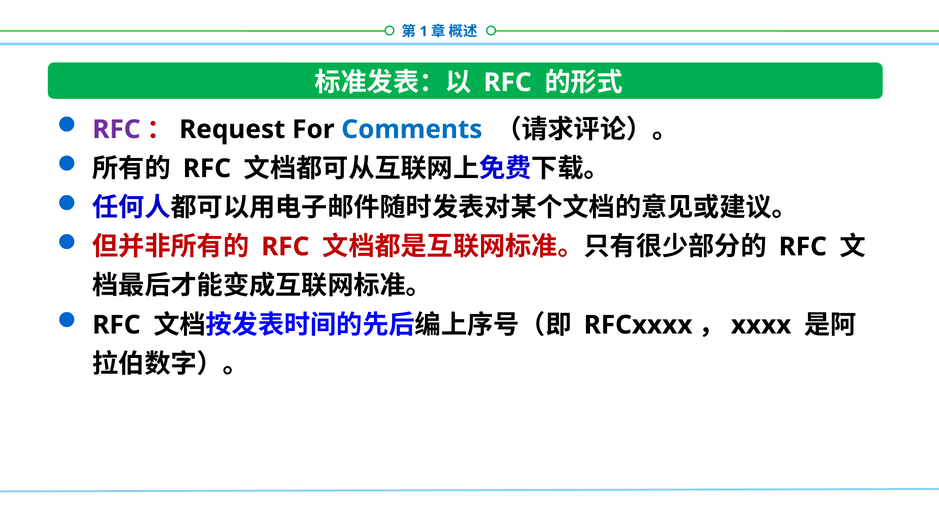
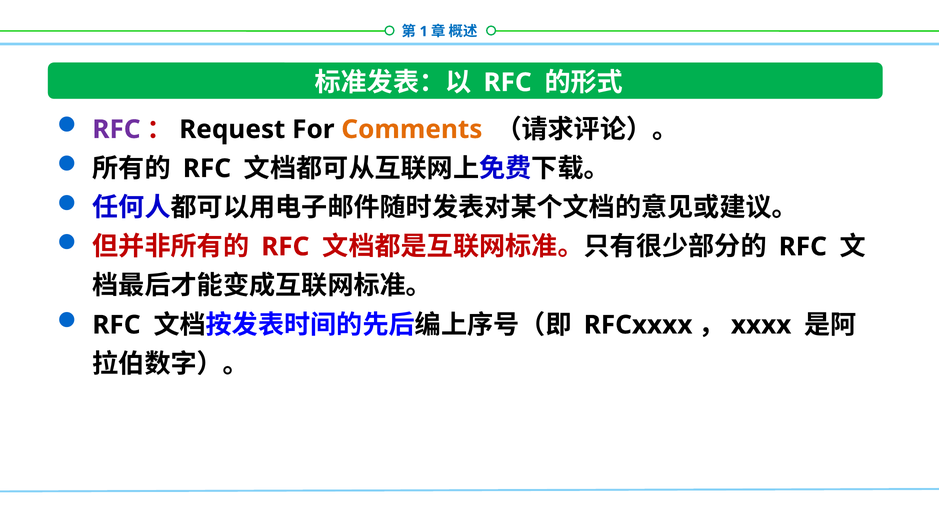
Comments colour: blue -> orange (412, 129)
